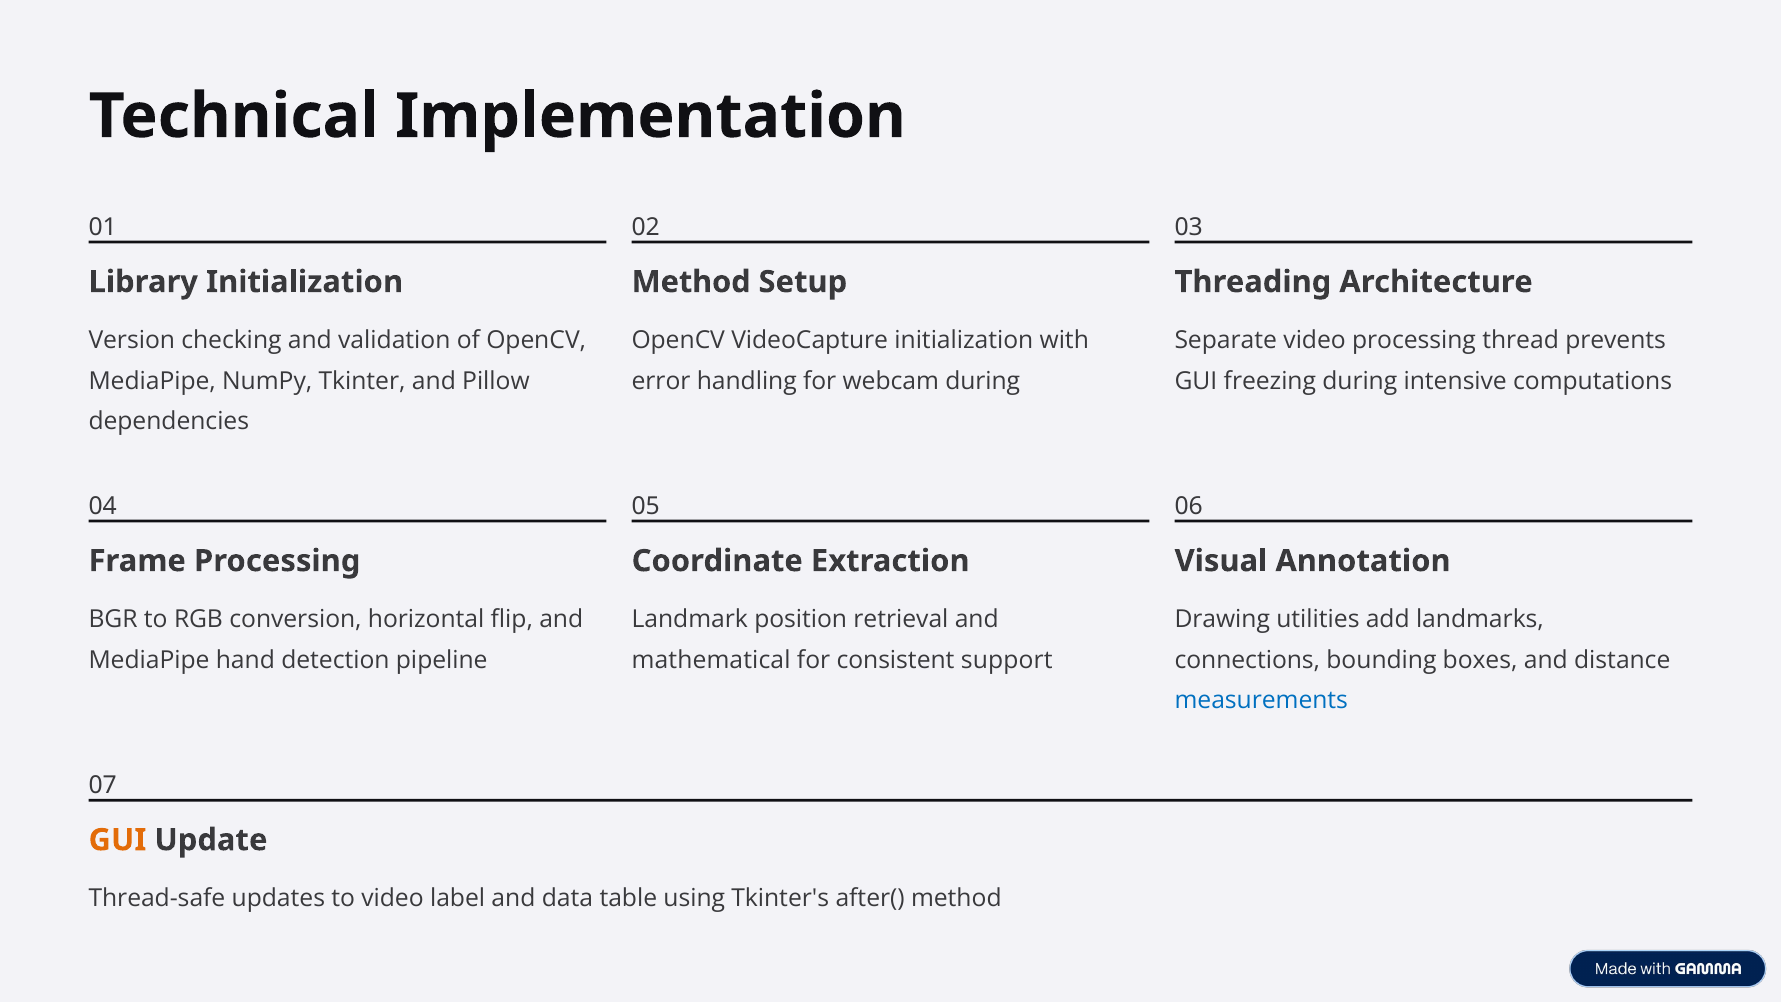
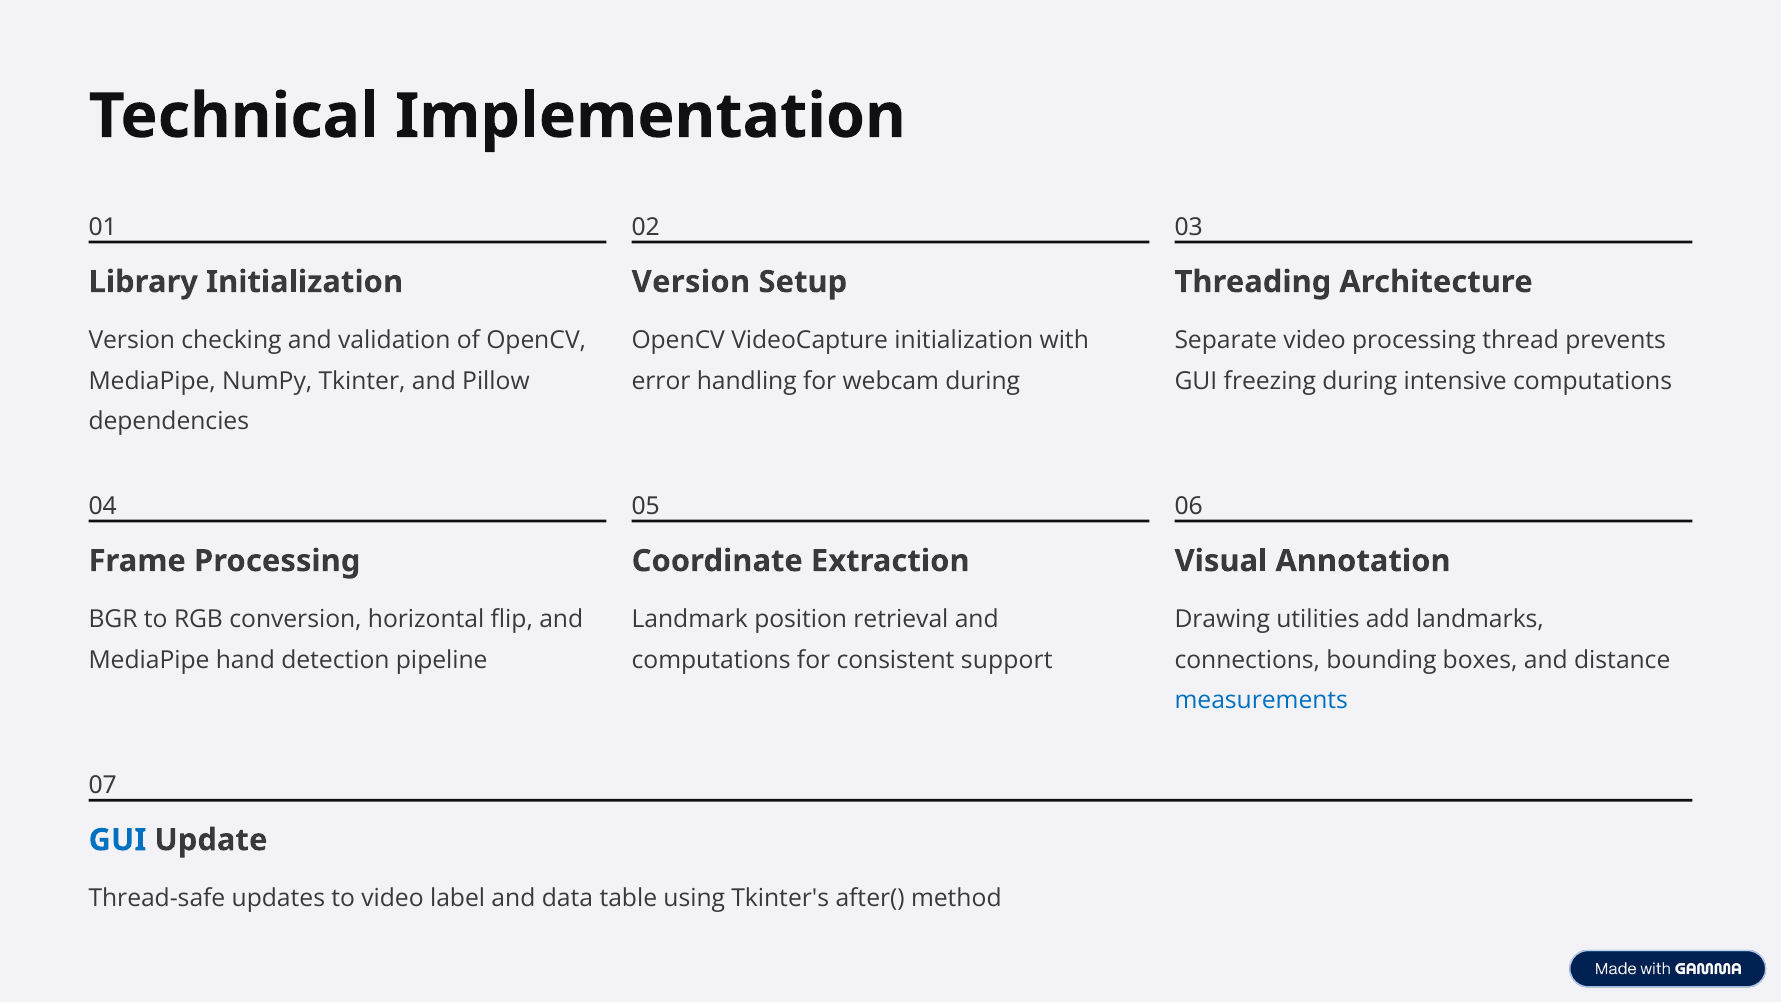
Method: Method -> Version (691, 282)
mathematical: mathematical -> computations (711, 660)
GUI colour: orange -> blue (118, 840)
